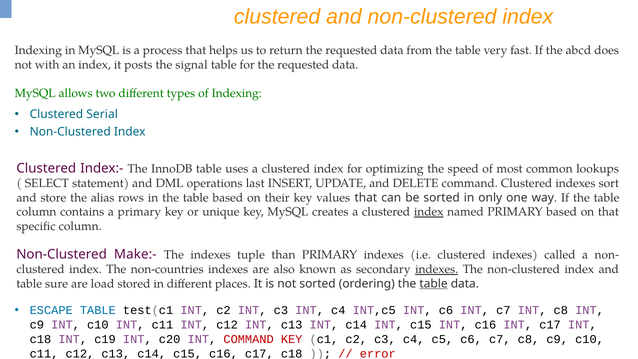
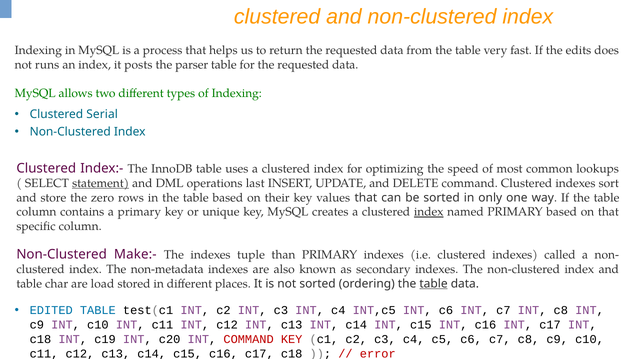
abcd: abcd -> edits (578, 50)
with: with -> runs (47, 65)
signal: signal -> parser (192, 65)
statement underline: none -> present (101, 183)
alias: alias -> zero (103, 197)
non-countries: non-countries -> non-metadata (167, 269)
indexes underline: present -> none (437, 269)
sure: sure -> char (57, 284)
ESCAPE: ESCAPE -> EDITED (51, 310)
